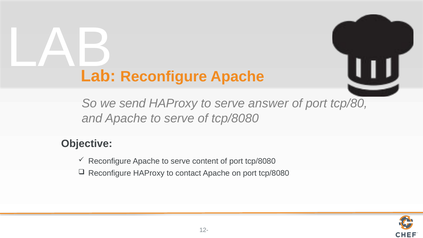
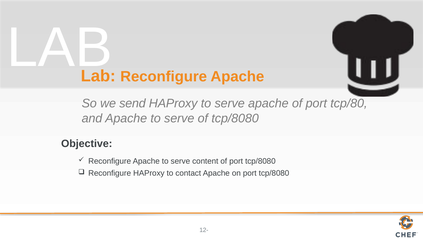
serve answer: answer -> apache (268, 103)
